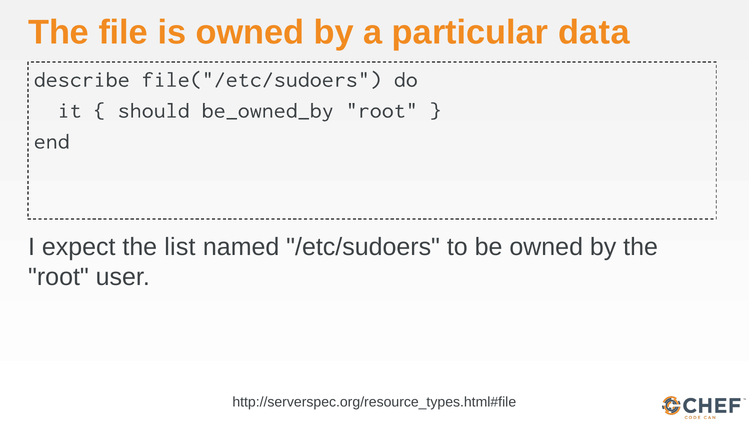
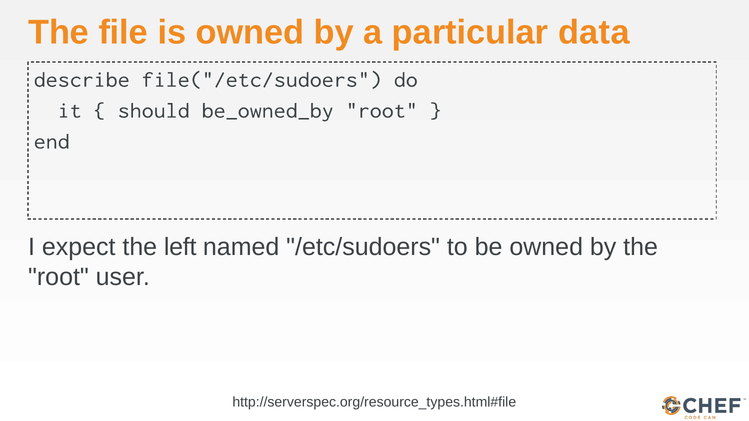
list: list -> left (180, 247)
